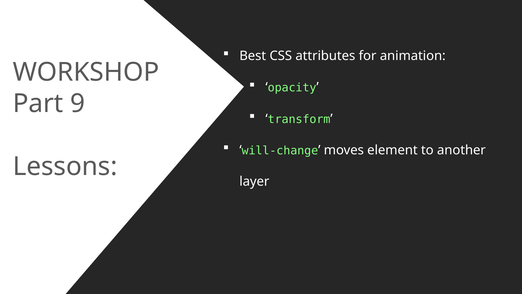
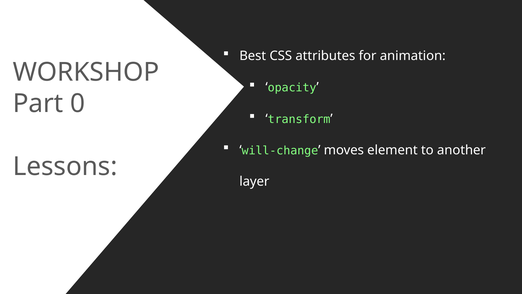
9: 9 -> 0 (78, 104)
